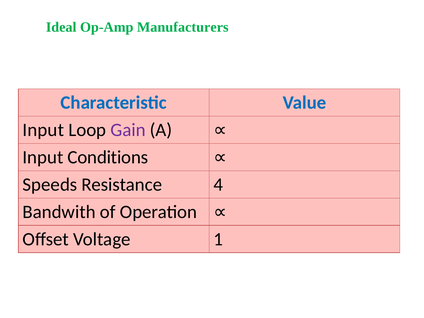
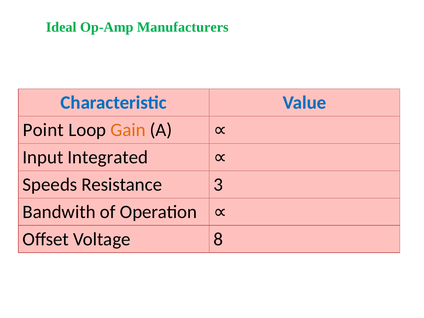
Input: Input -> Point (43, 130)
Gain colour: purple -> orange (128, 130)
Conditions: Conditions -> Integrated (108, 157)
4: 4 -> 3 (218, 185)
1: 1 -> 8 (218, 239)
